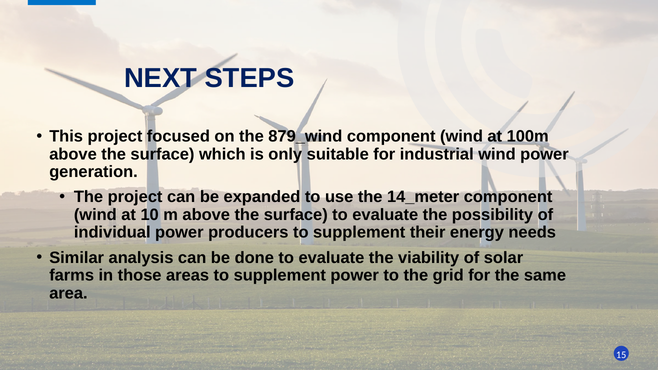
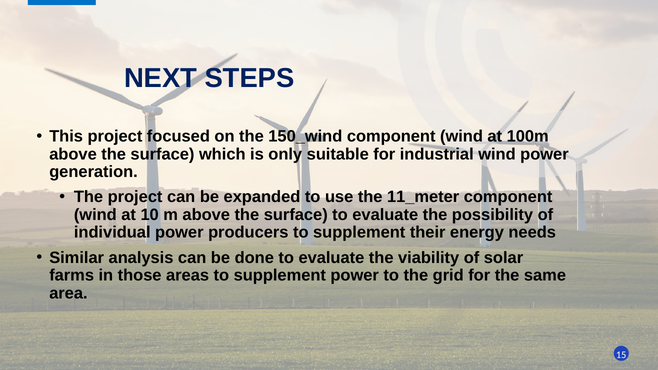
879_wind: 879_wind -> 150_wind (305, 136)
14_meter: 14_meter -> 11_meter (423, 197)
